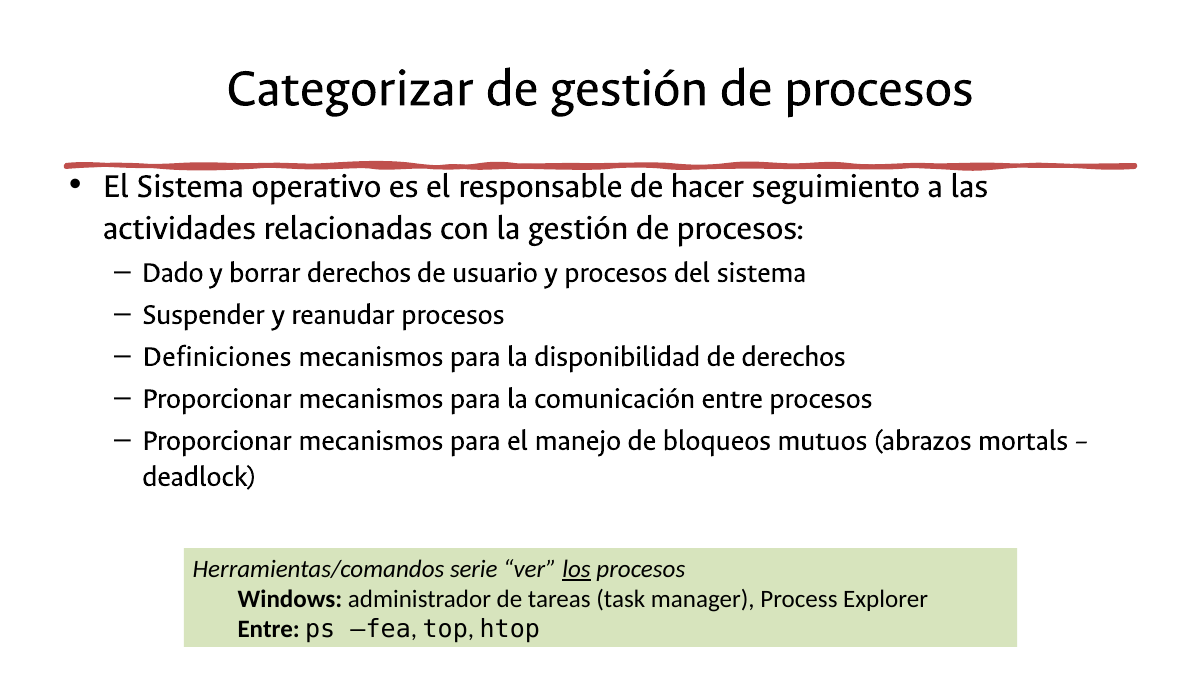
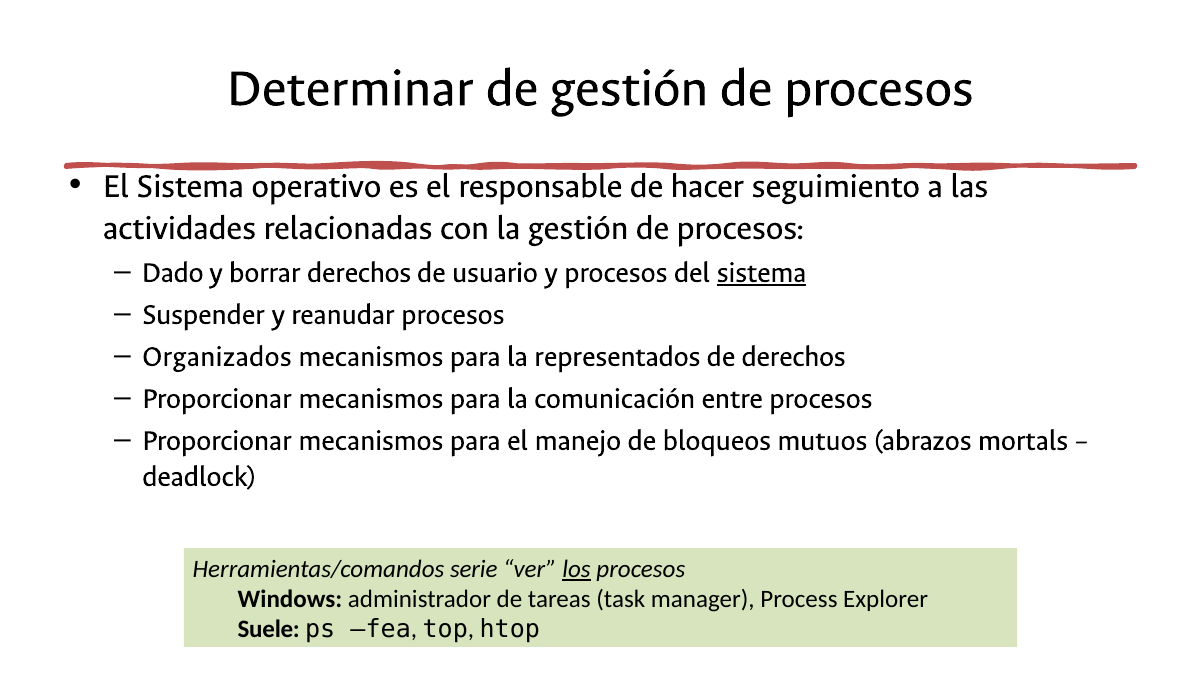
Categorizar: Categorizar -> Determinar (350, 87)
sistema underline: none -> present (762, 272)
Definiciones: Definiciones -> Organizados (217, 356)
disponibilidad: disponibilidad -> representados (617, 356)
Entre: Entre -> Suele (269, 630)
